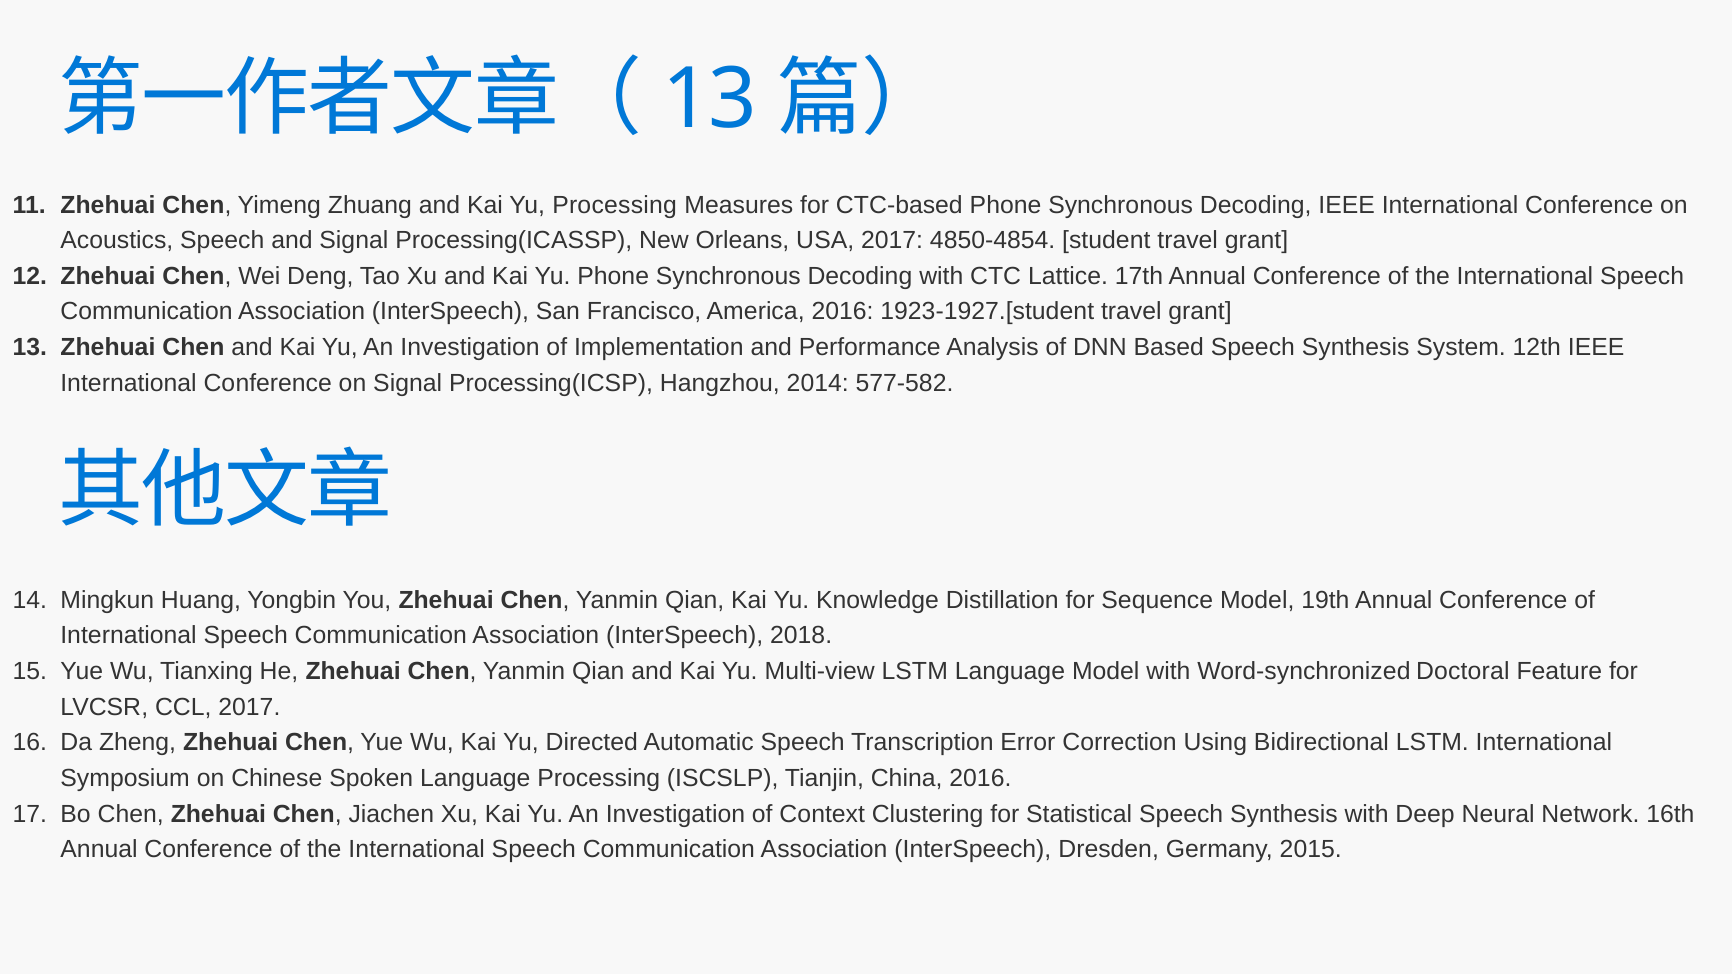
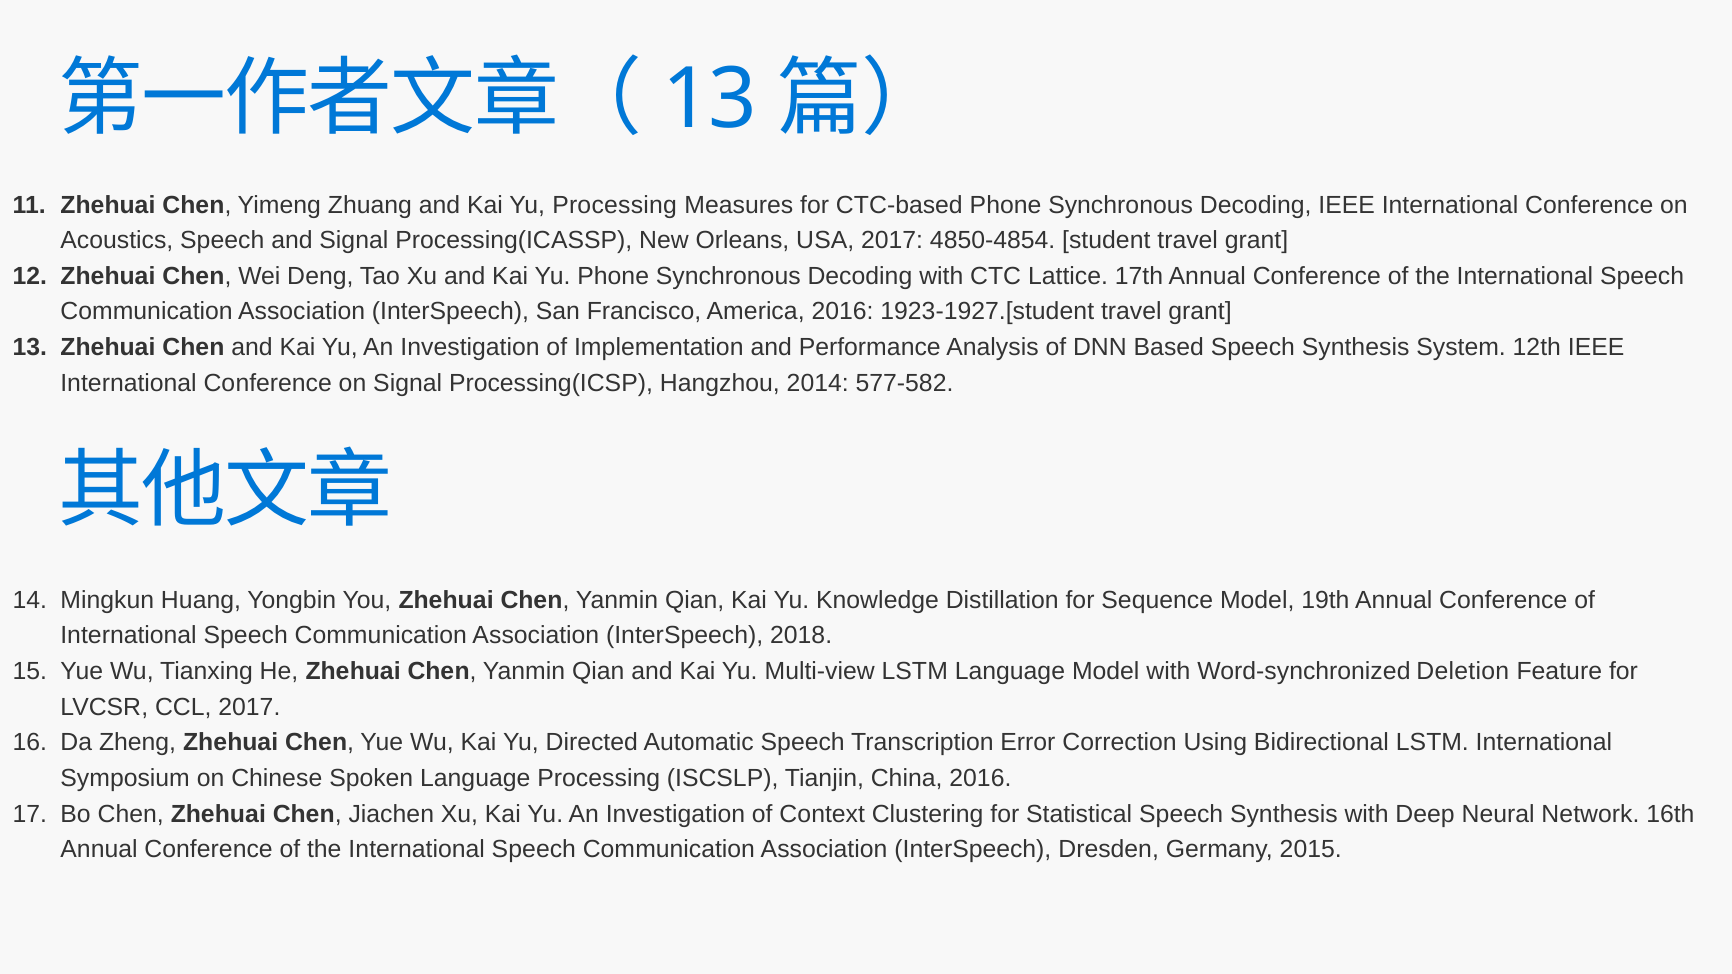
Doctoral: Doctoral -> Deletion (1463, 672)
